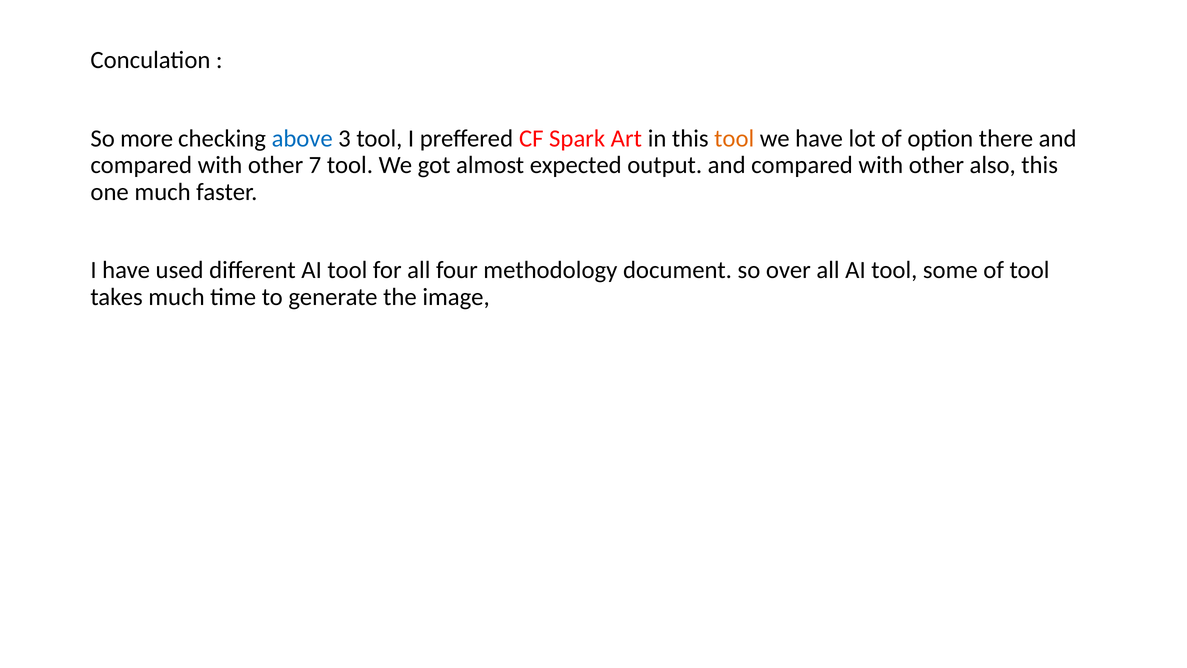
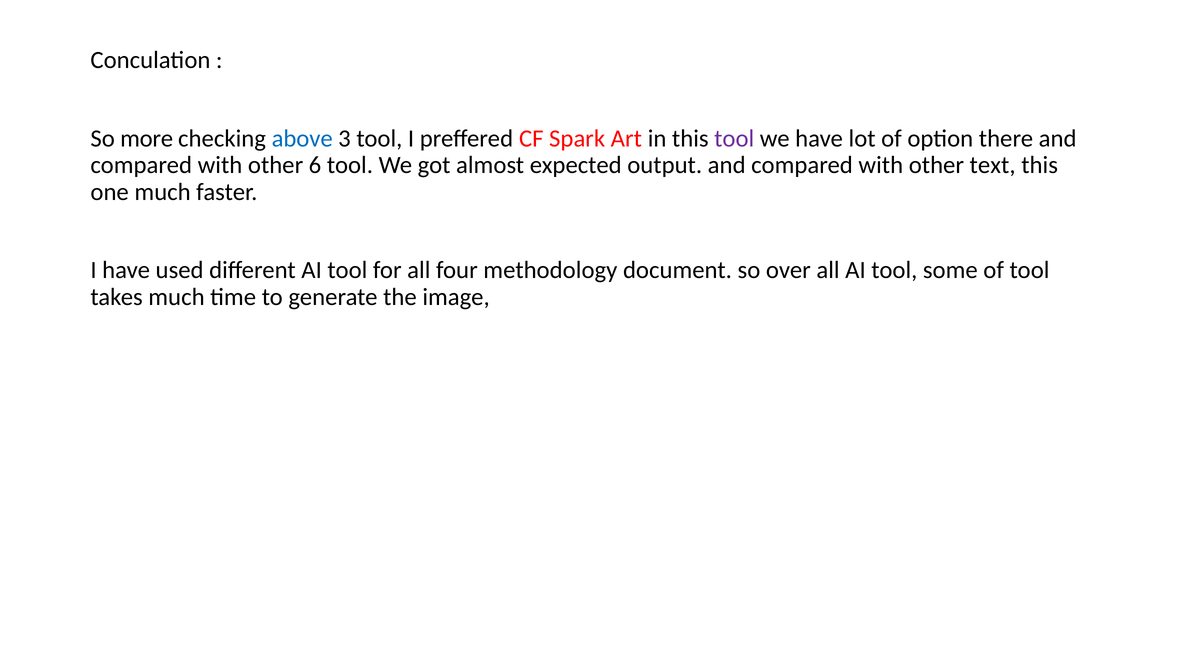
tool colour: orange -> purple (734, 138)
7: 7 -> 6 (315, 165)
also: also -> text (993, 165)
